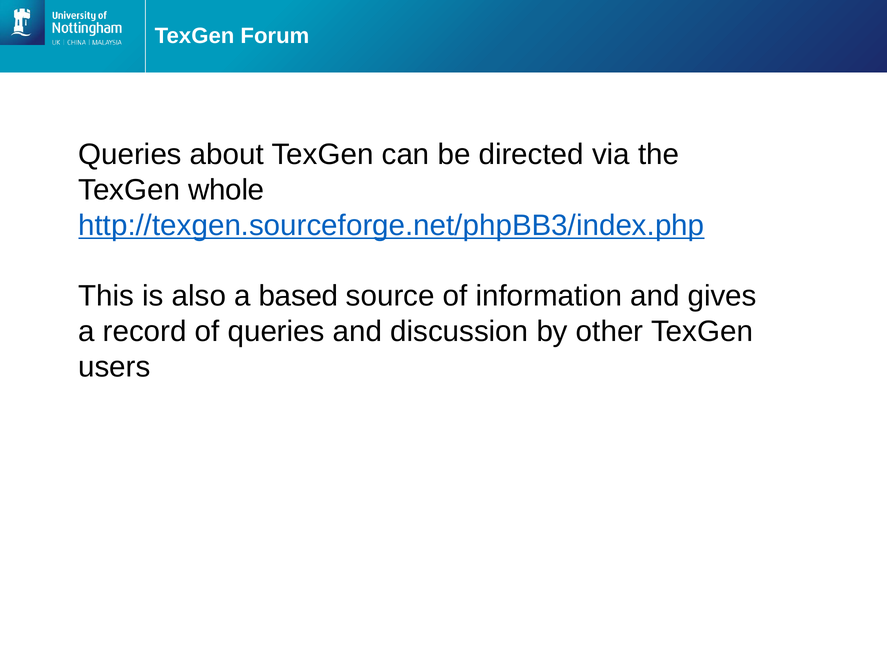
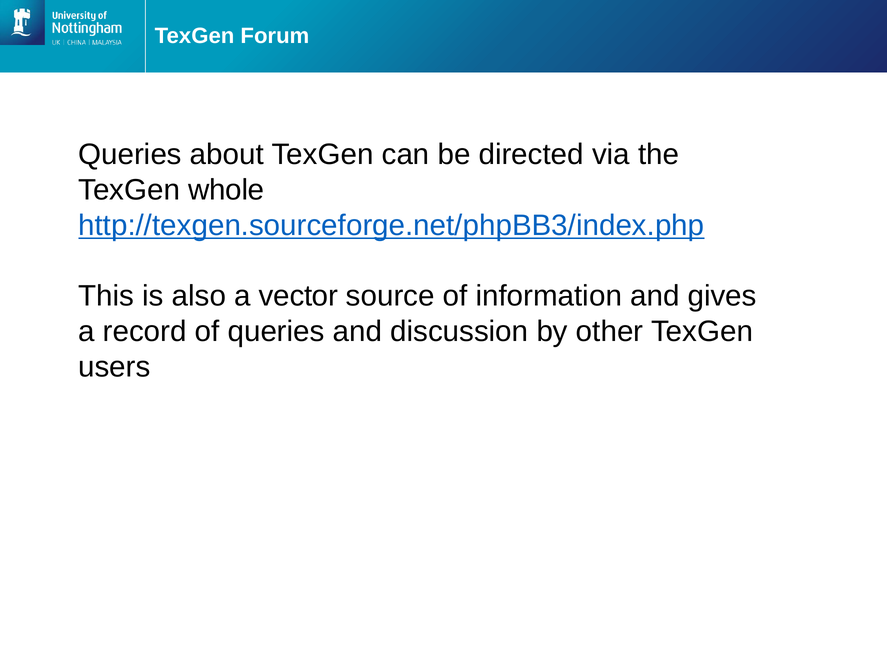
based: based -> vector (298, 296)
